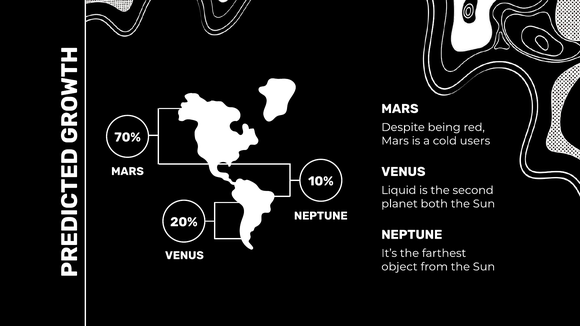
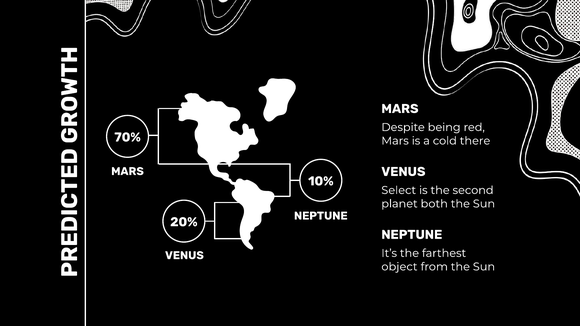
users: users -> there (475, 141)
Liquid: Liquid -> Select (399, 190)
